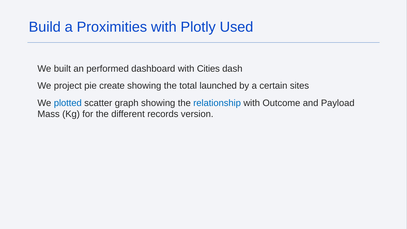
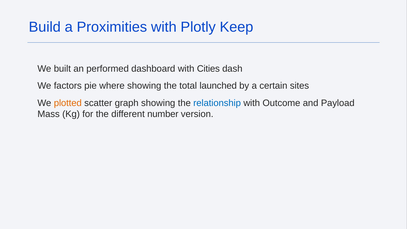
Used: Used -> Keep (237, 27)
project: project -> factors (68, 86)
create: create -> where (112, 86)
plotted colour: blue -> orange (68, 103)
records: records -> number (163, 114)
